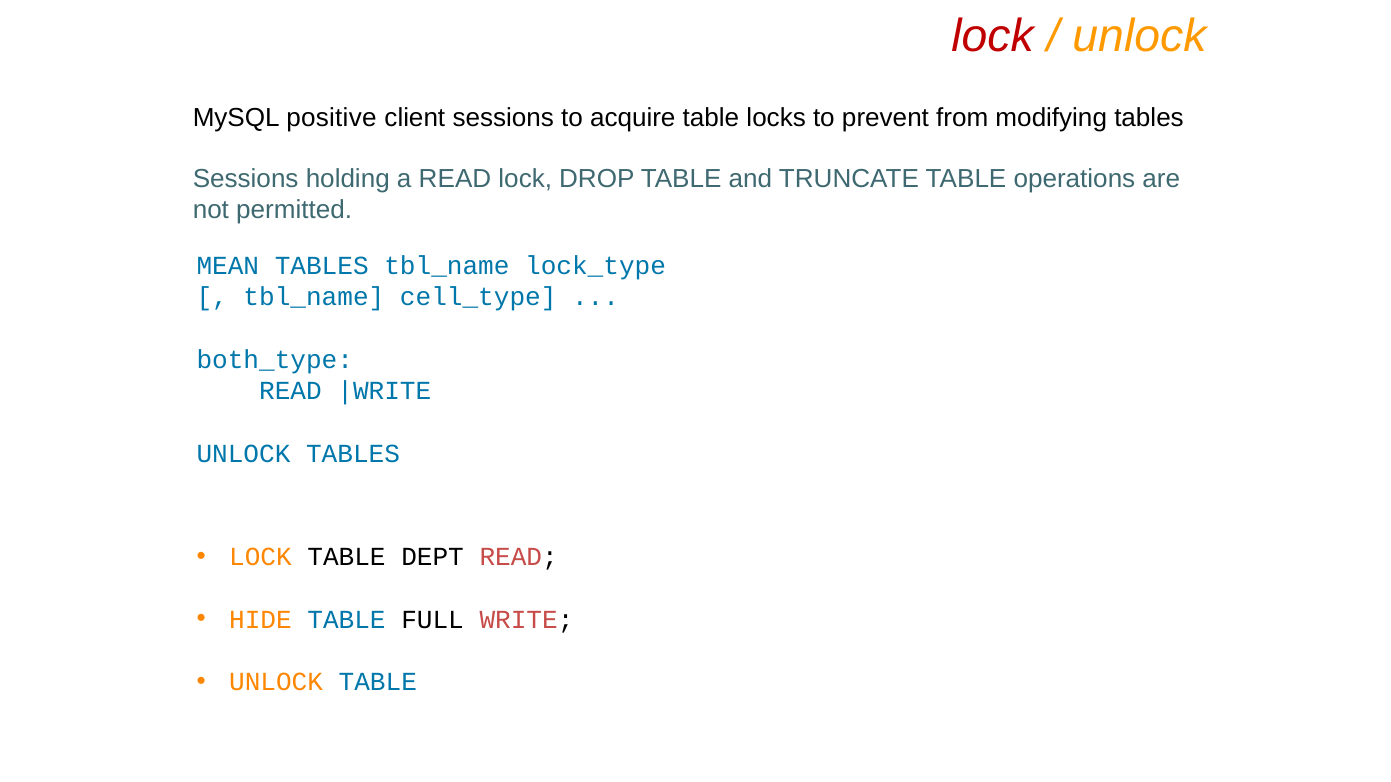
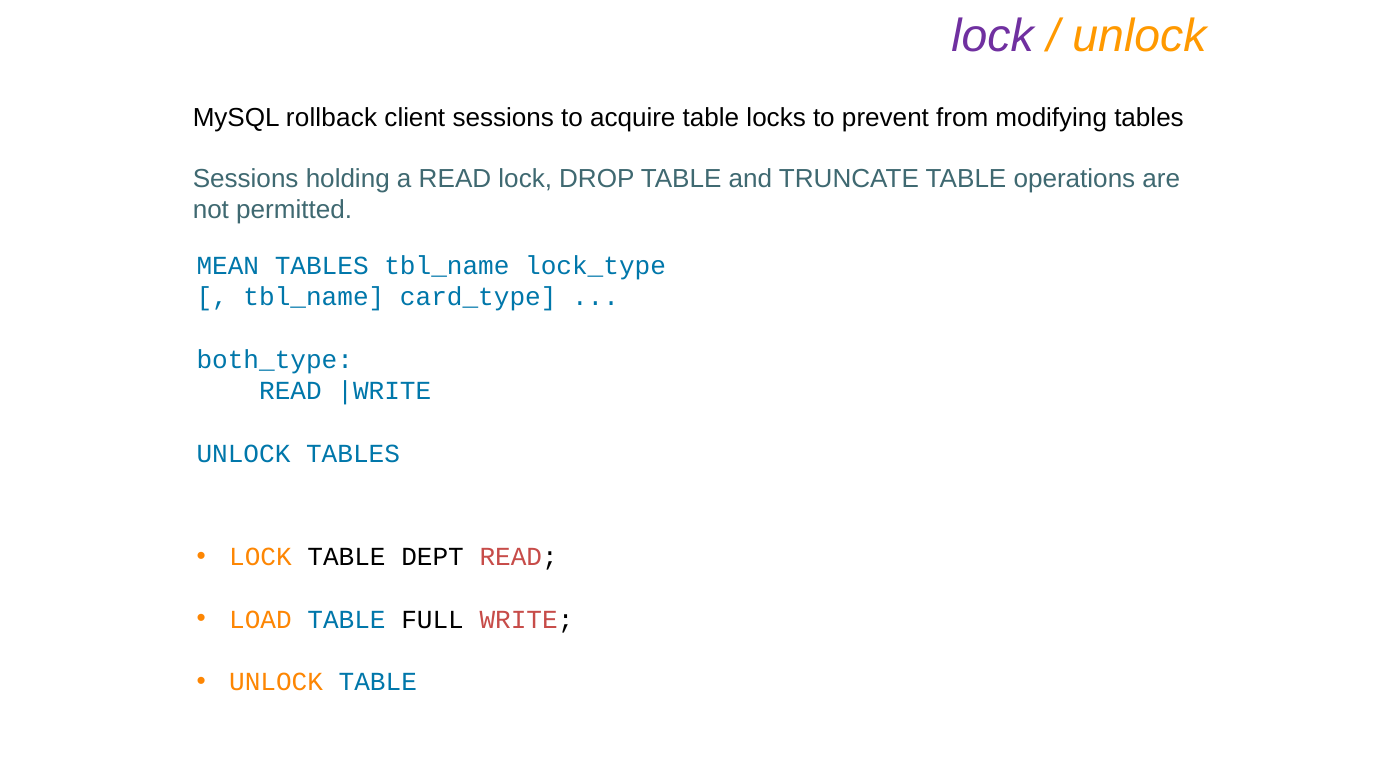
lock colour: red -> purple (993, 36)
positive: positive -> rollback (332, 118)
cell_type: cell_type -> card_type (478, 297)
HIDE: HIDE -> LOAD (260, 620)
